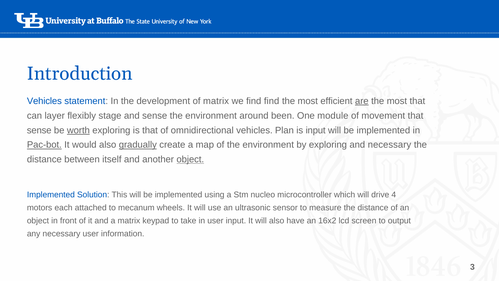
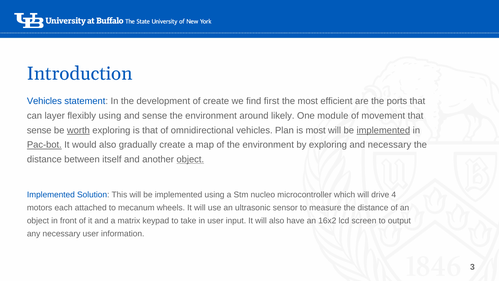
of matrix: matrix -> create (216, 101)
find find: find -> first (272, 101)
are underline: present -> none (362, 101)
most: most -> ports (397, 101)
flexibly stage: stage -> using (110, 116)
been: been -> likely (283, 116)
is input: input -> most (316, 130)
implemented underline: none -> present (383, 130)
gradually underline: present -> none (138, 145)
